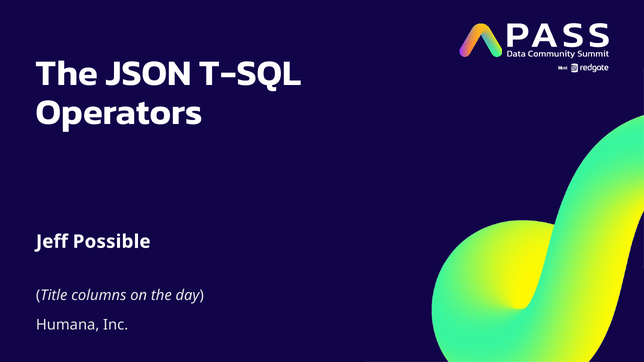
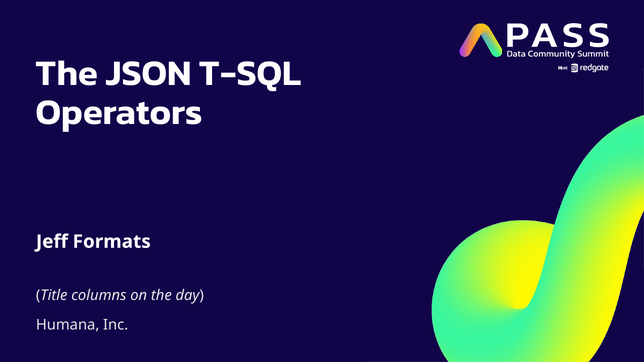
Possible: Possible -> Formats (112, 242)
